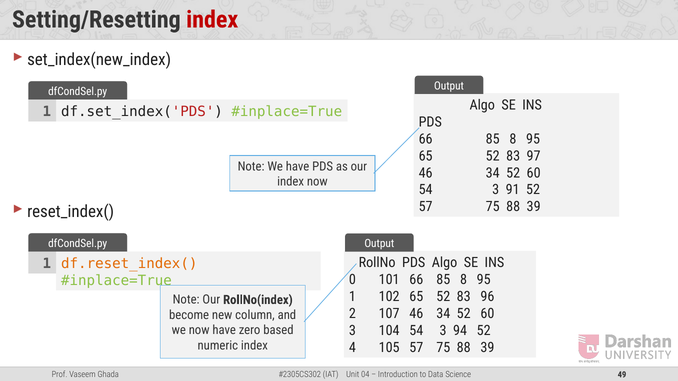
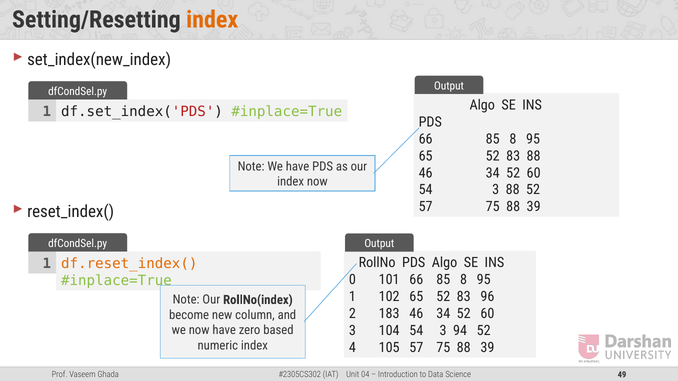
index colour: red -> orange (212, 20)
83 97: 97 -> 88 (534, 156)
3 91: 91 -> 88 (513, 190)
107: 107 -> 183 (389, 314)
